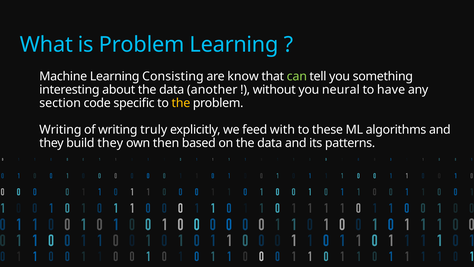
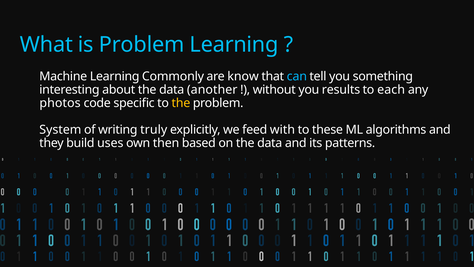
Consisting: Consisting -> Commonly (173, 76)
can colour: light green -> light blue (297, 76)
neural: neural -> results (341, 90)
have: have -> each (391, 90)
section: section -> photos (60, 103)
Writing: Writing -> System (60, 130)
build they: they -> uses (110, 143)
